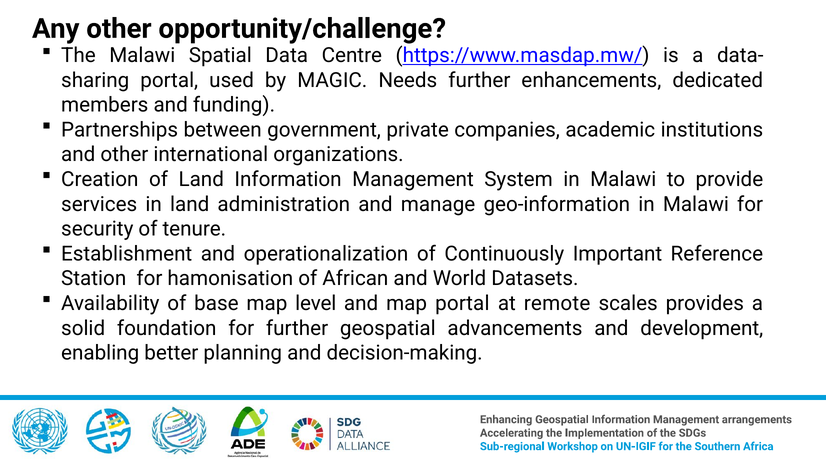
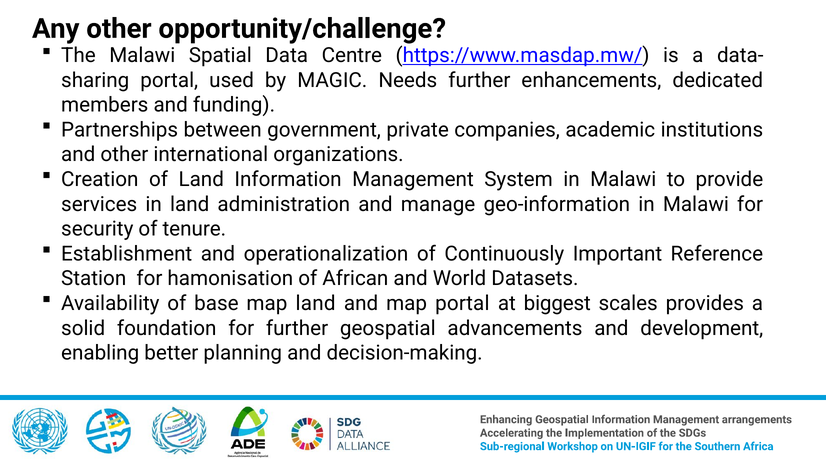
map level: level -> land (316, 303)
remote: remote -> biggest (557, 303)
